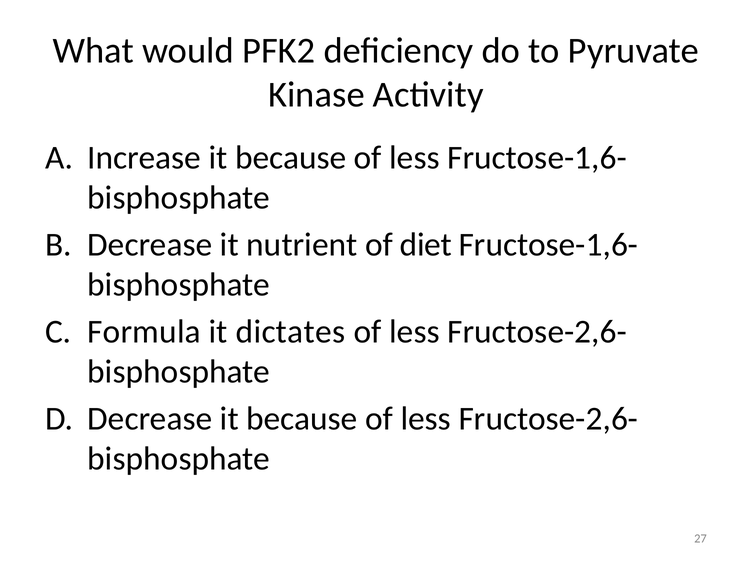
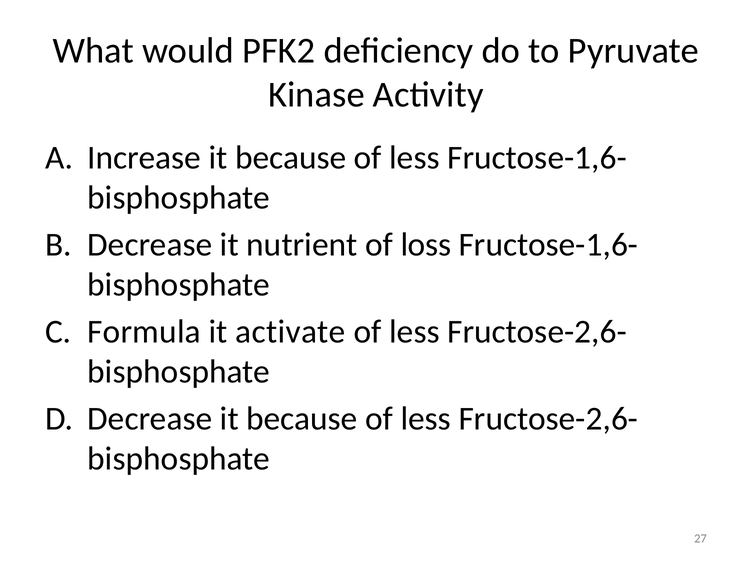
diet: diet -> loss (426, 245)
dictates: dictates -> activate (290, 332)
